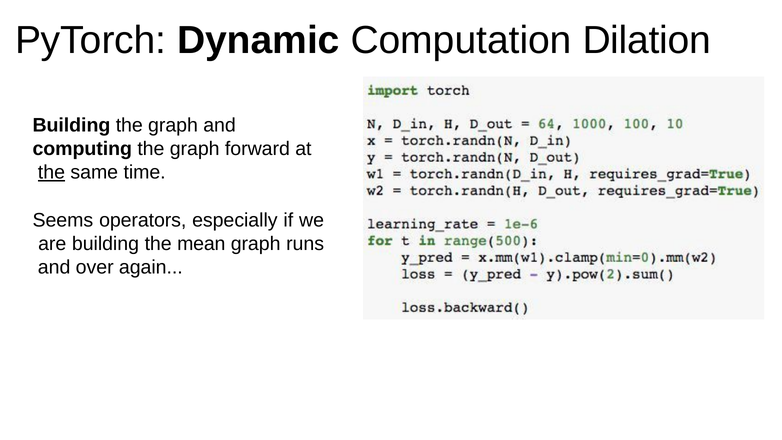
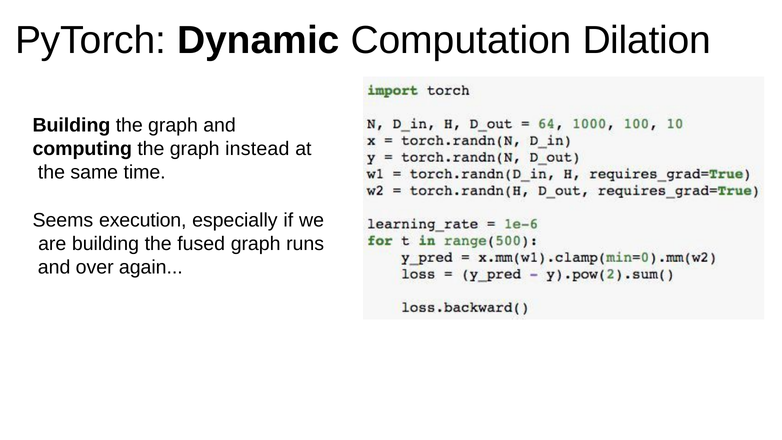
forward: forward -> instead (257, 149)
the underline: present -> none (51, 172)
operators: operators -> execution (143, 220)
mean: mean -> fused (201, 244)
